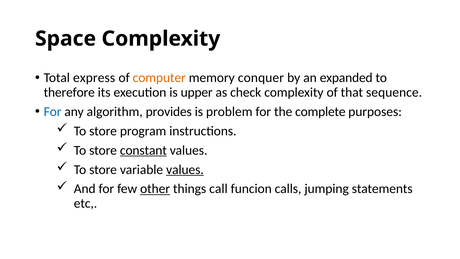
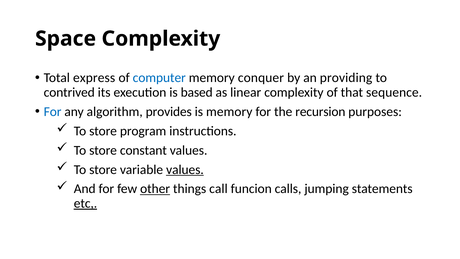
computer colour: orange -> blue (159, 78)
expanded: expanded -> providing (346, 78)
therefore: therefore -> contrived (69, 92)
upper: upper -> based (197, 92)
check: check -> linear (246, 92)
is problem: problem -> memory (229, 112)
complete: complete -> recursion (320, 112)
constant underline: present -> none (143, 150)
etc underline: none -> present (85, 203)
